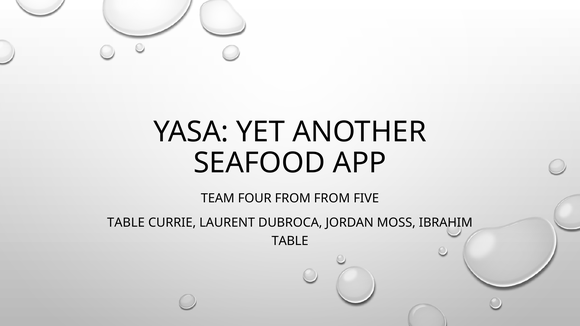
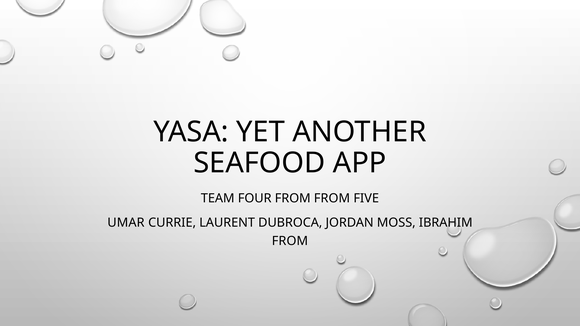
TABLE: TABLE -> UMAR (126, 223)
TABLE: TABLE -> FROM (290, 241)
